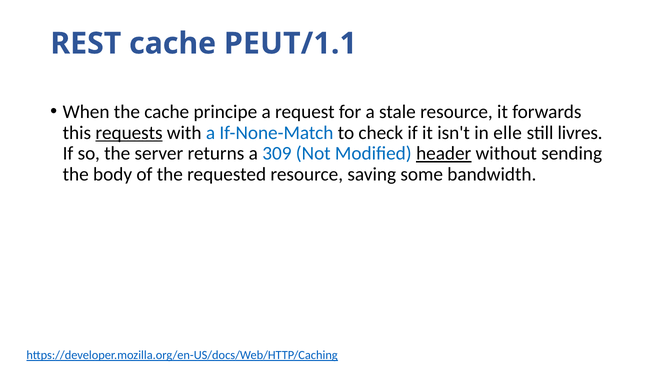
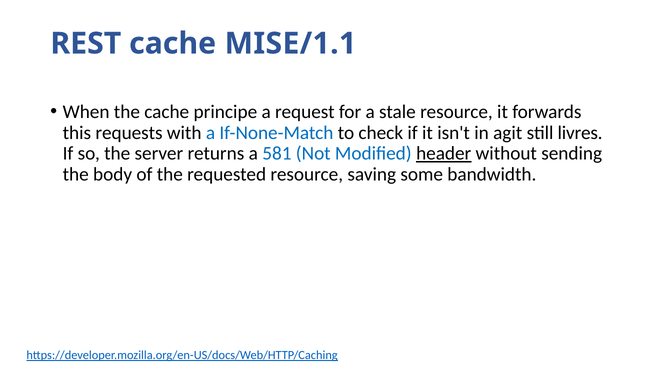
PEUT/1.1: PEUT/1.1 -> MISE/1.1 (290, 43)
requests underline: present -> none (129, 132)
elle: elle -> agit (508, 132)
309: 309 -> 581 (277, 153)
